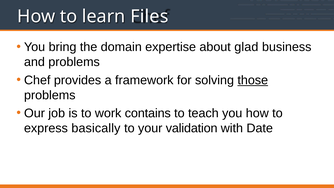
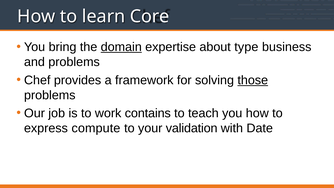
Files: Files -> Core (150, 16)
domain underline: none -> present (121, 47)
glad: glad -> type (246, 47)
basically: basically -> compute (96, 128)
